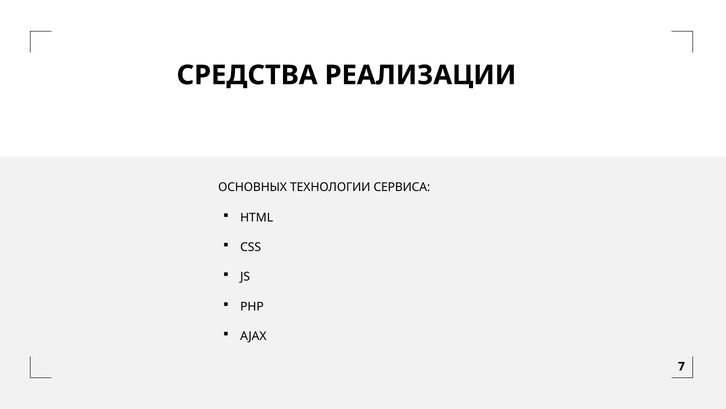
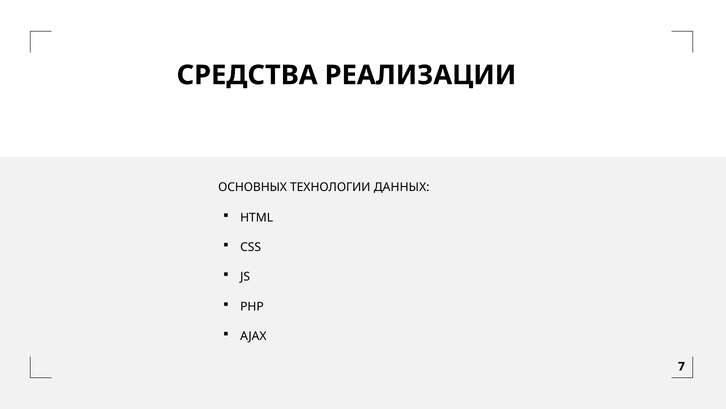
СЕРВИСА: СЕРВИСА -> ДАННЫХ (402, 187)
